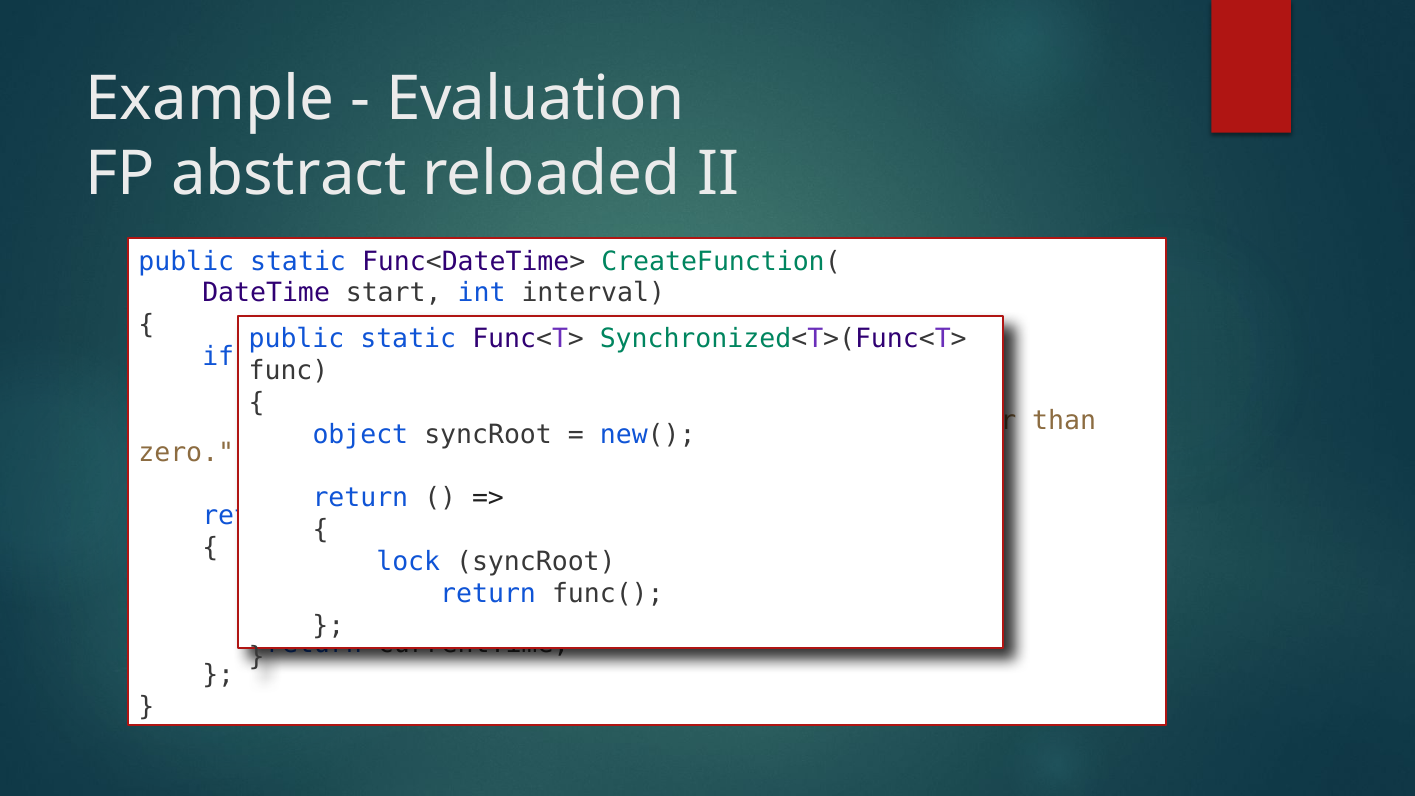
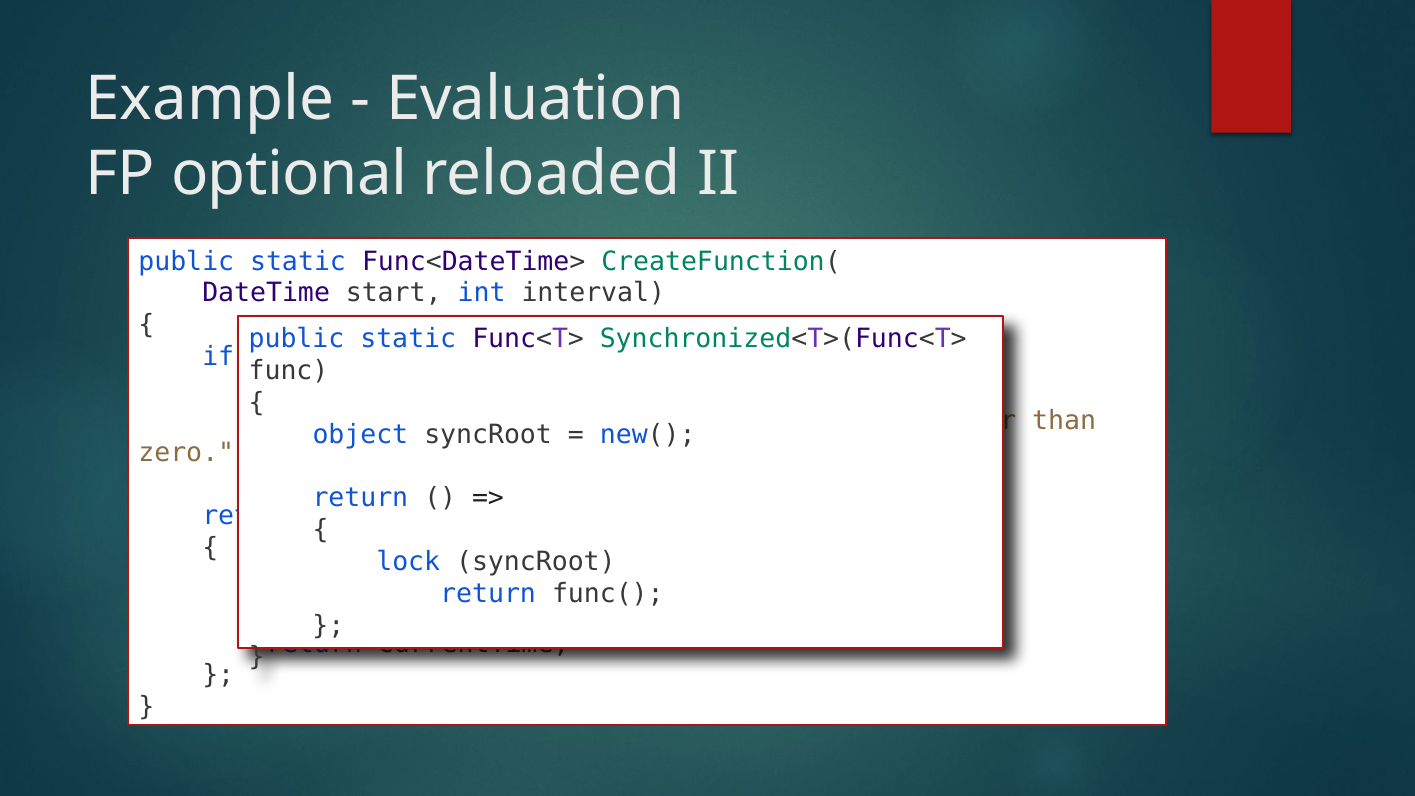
abstract: abstract -> optional (289, 174)
